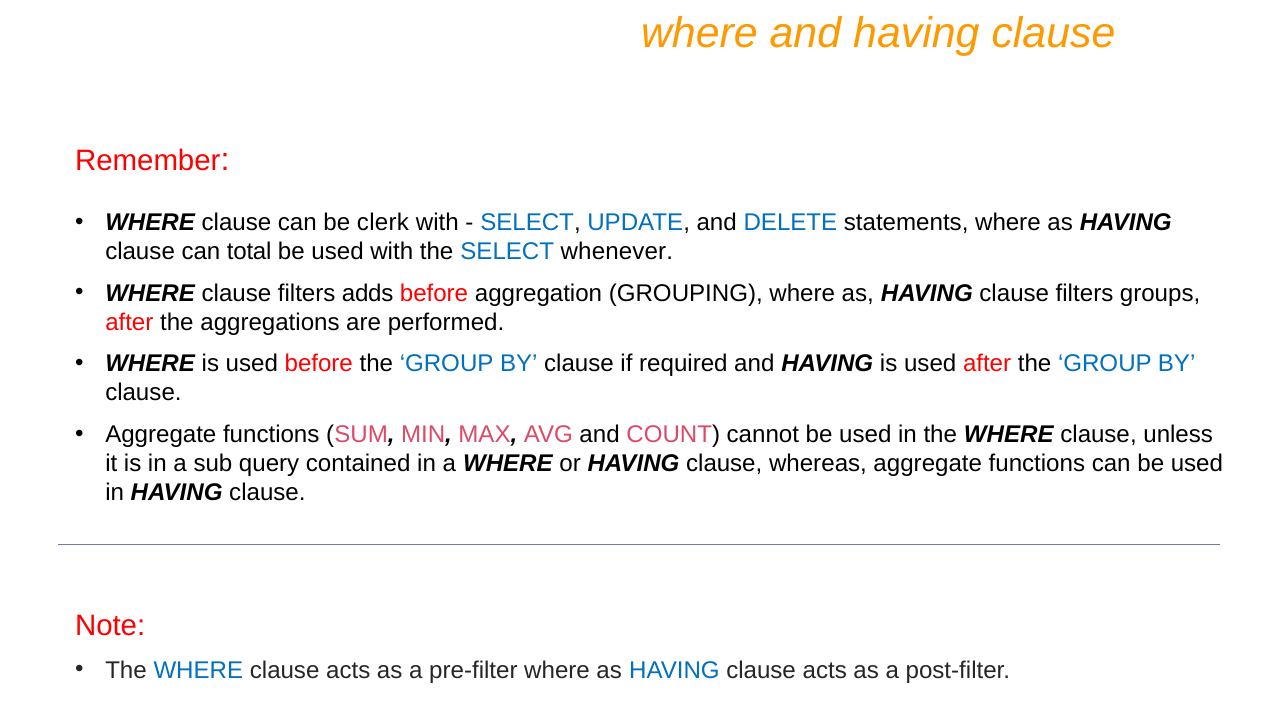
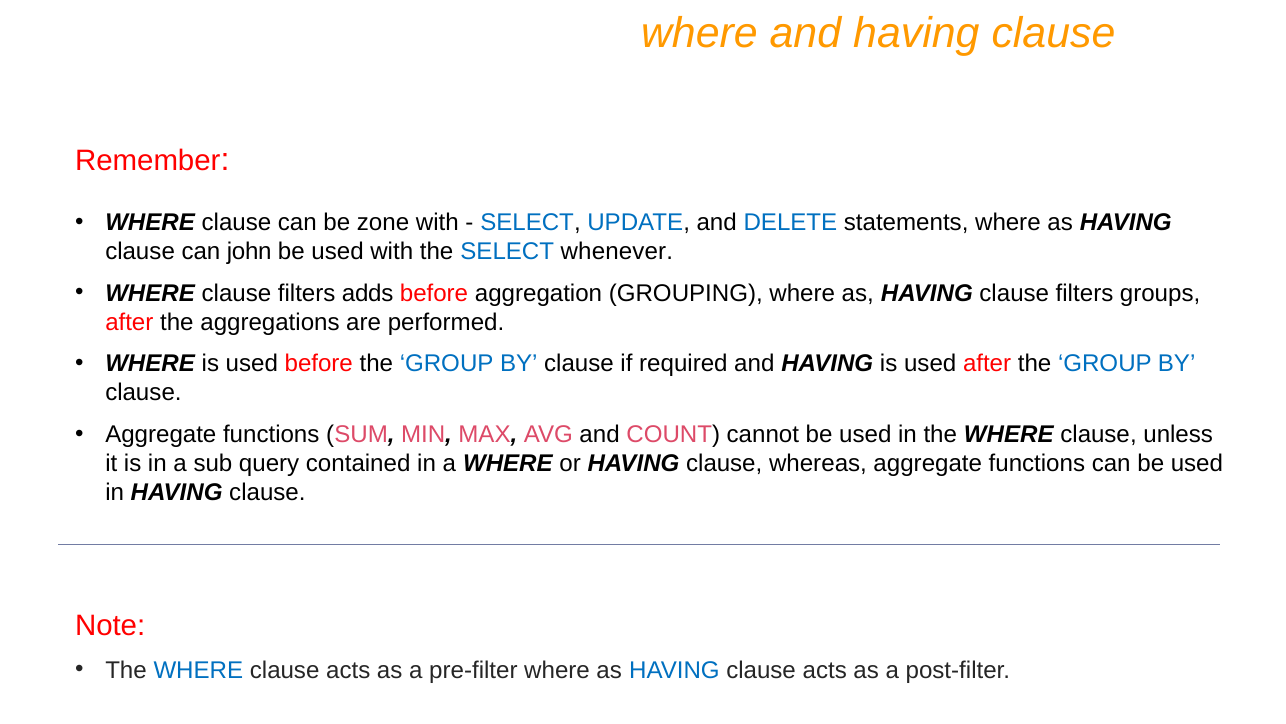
clerk: clerk -> zone (383, 222)
total: total -> john (249, 251)
